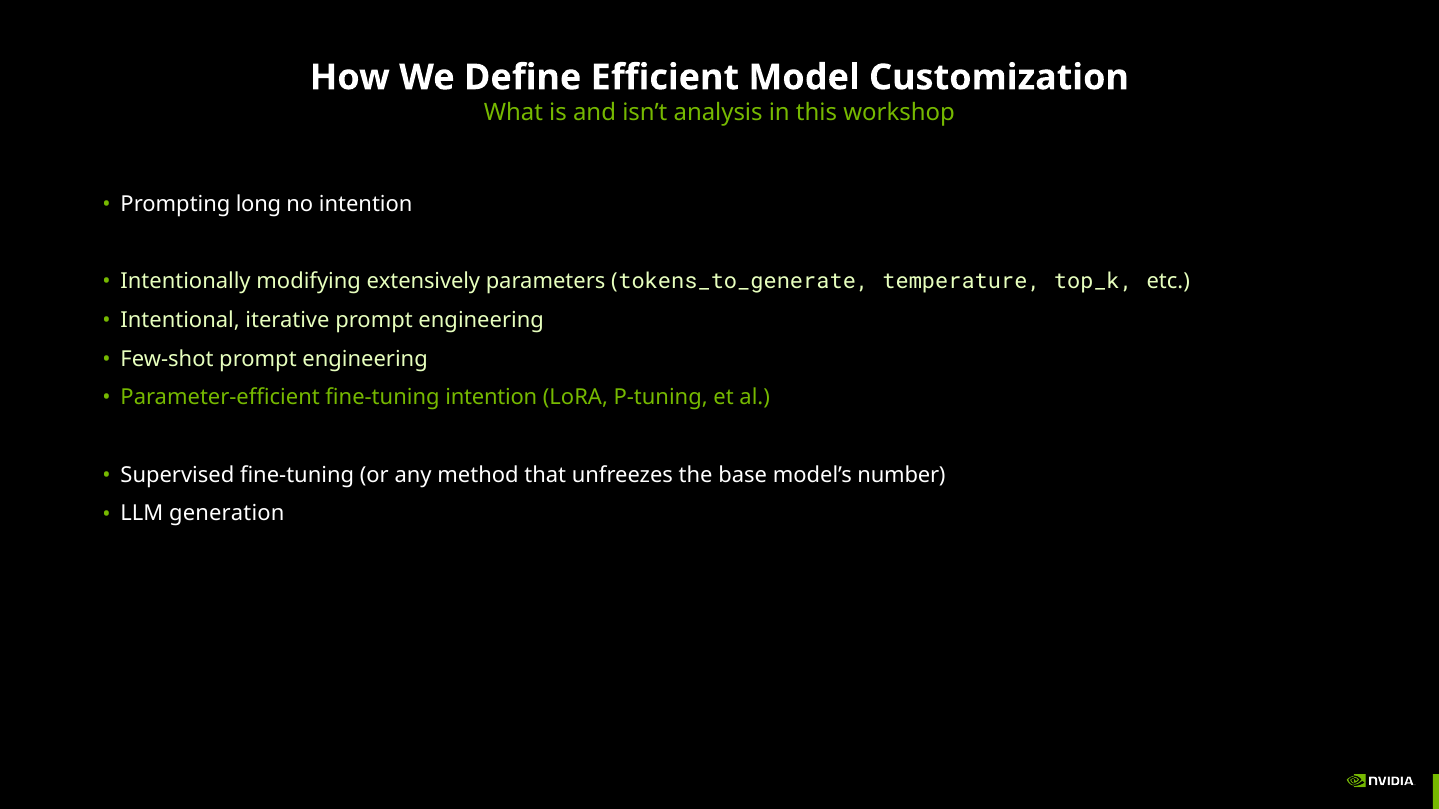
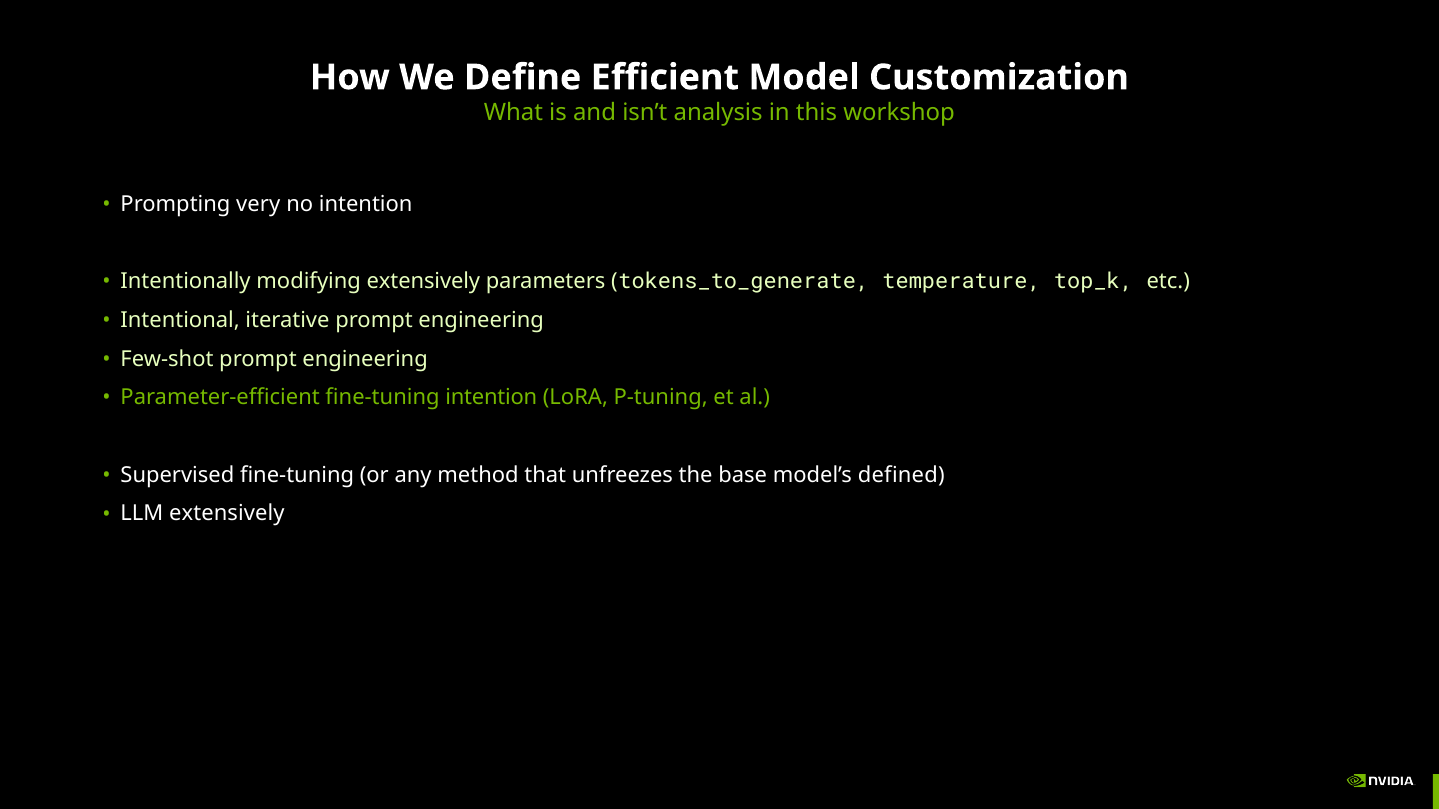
long: long -> very (258, 204)
number: number -> defined (901, 475)
LLM generation: generation -> extensively (227, 514)
